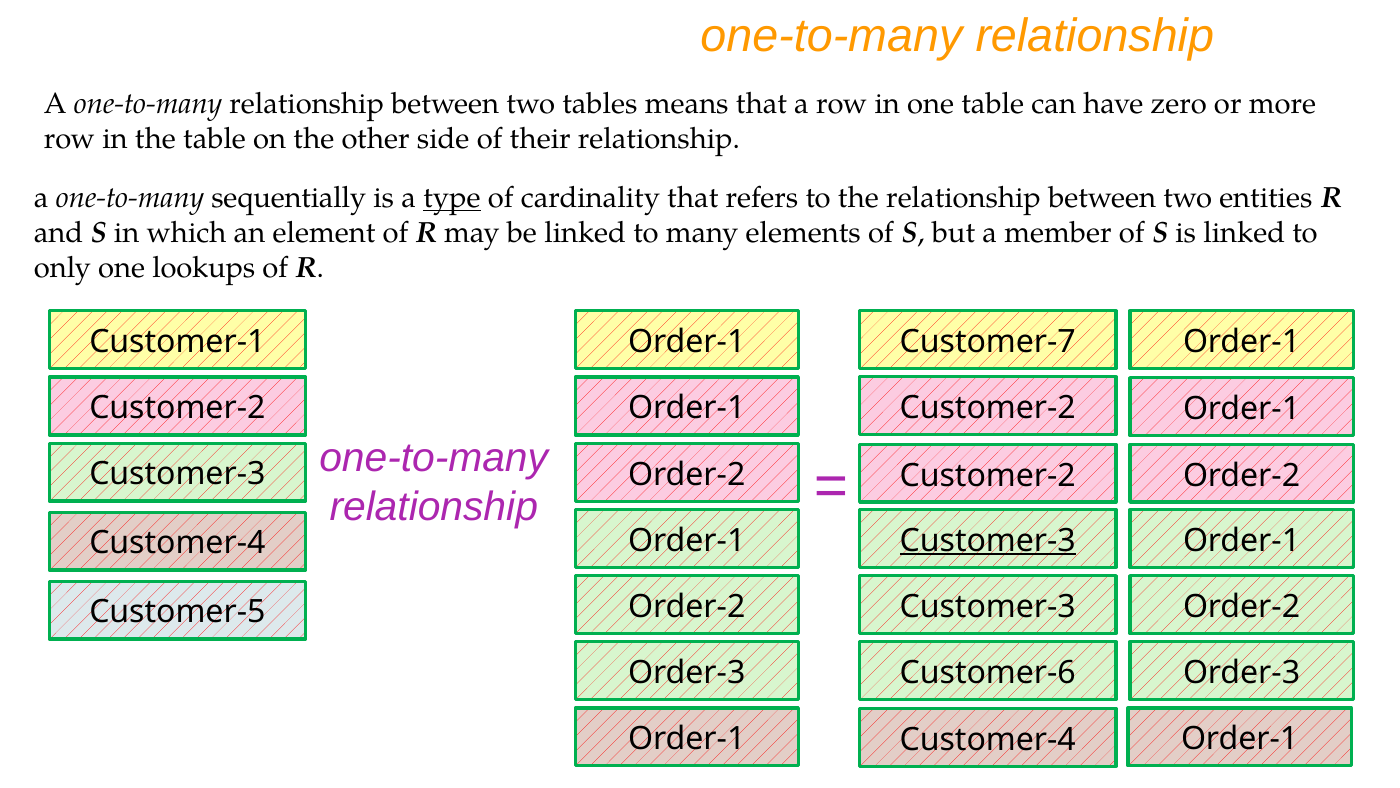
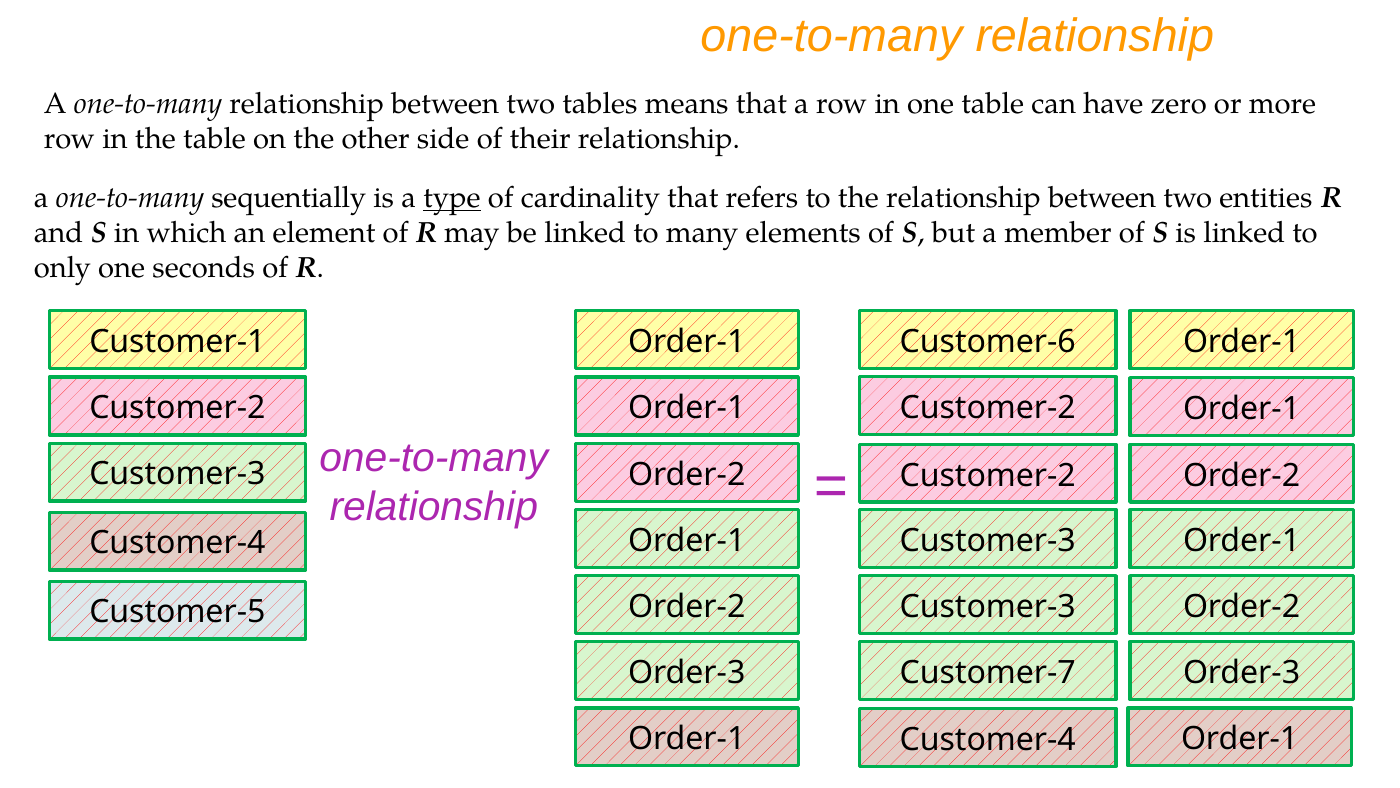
lookups: lookups -> seconds (204, 268)
Customer-7: Customer-7 -> Customer-6 (988, 342)
Customer-3 underline: present -> none (988, 540)
Customer-6: Customer-6 -> Customer-7 (988, 673)
